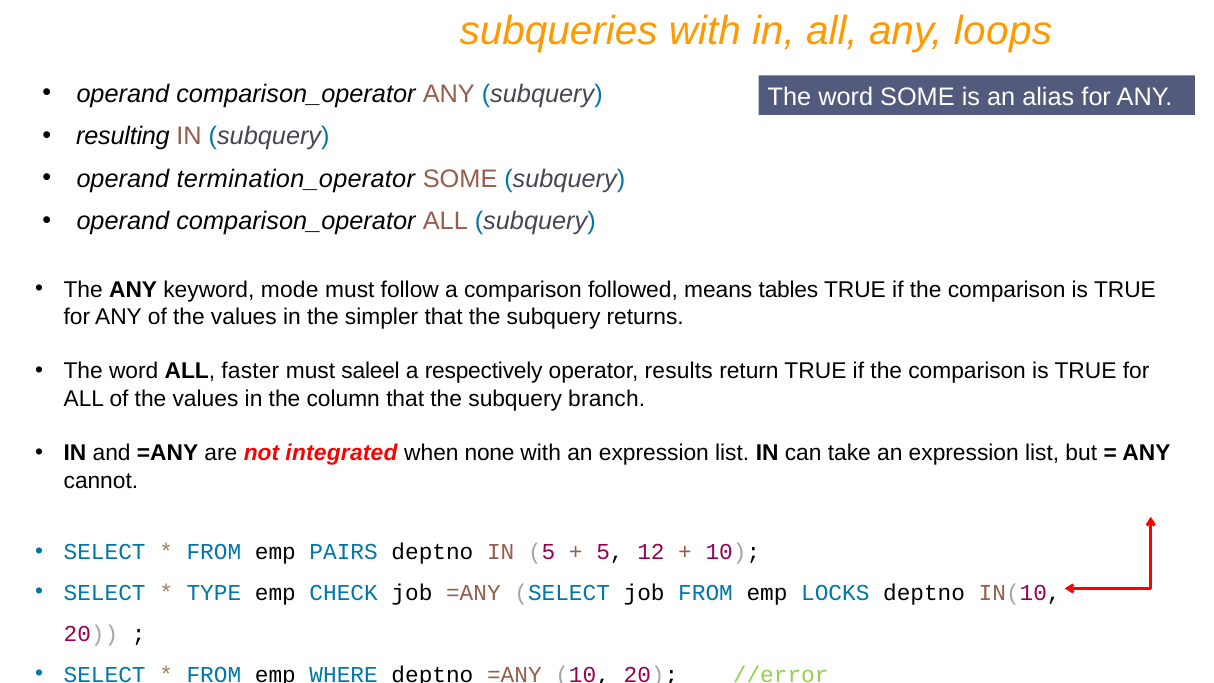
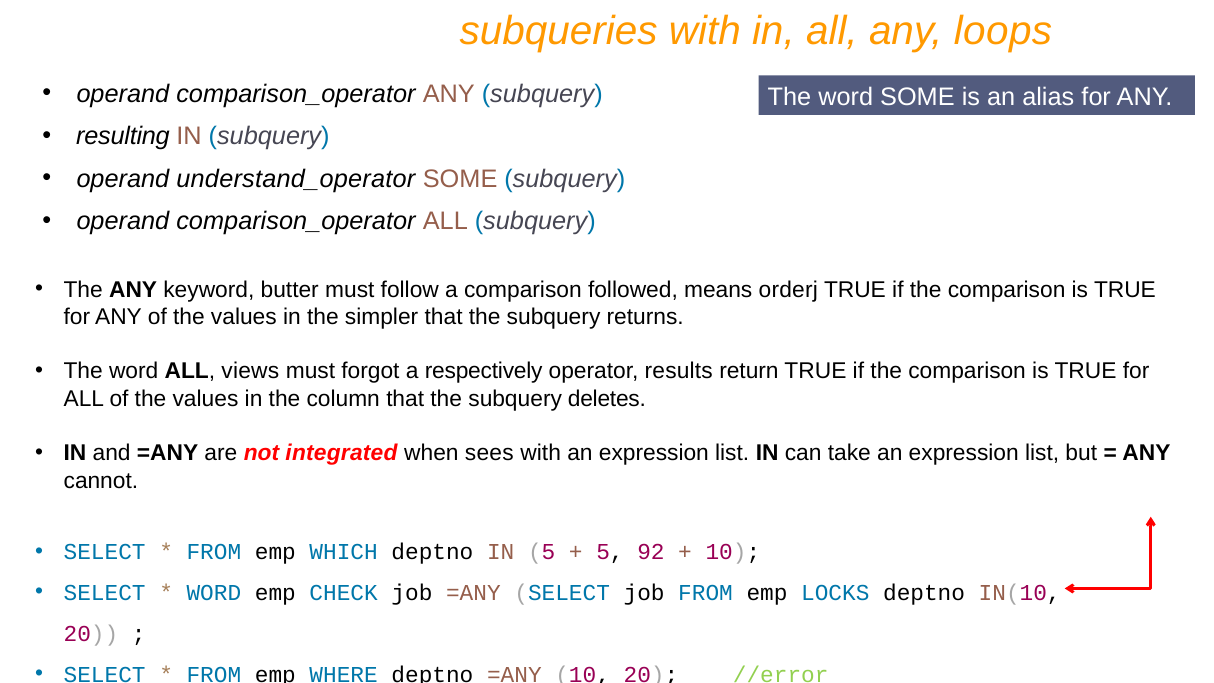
termination_operator: termination_operator -> understand_operator (296, 179)
mode: mode -> butter (290, 289)
tables: tables -> orderj (788, 289)
faster: faster -> views (250, 371)
saleel: saleel -> forgot (371, 371)
branch: branch -> deletes (607, 399)
none: none -> sees (489, 453)
PAIRS: PAIRS -> WHICH (344, 552)
12: 12 -> 92 (651, 552)
TYPE: TYPE -> WORD (214, 593)
